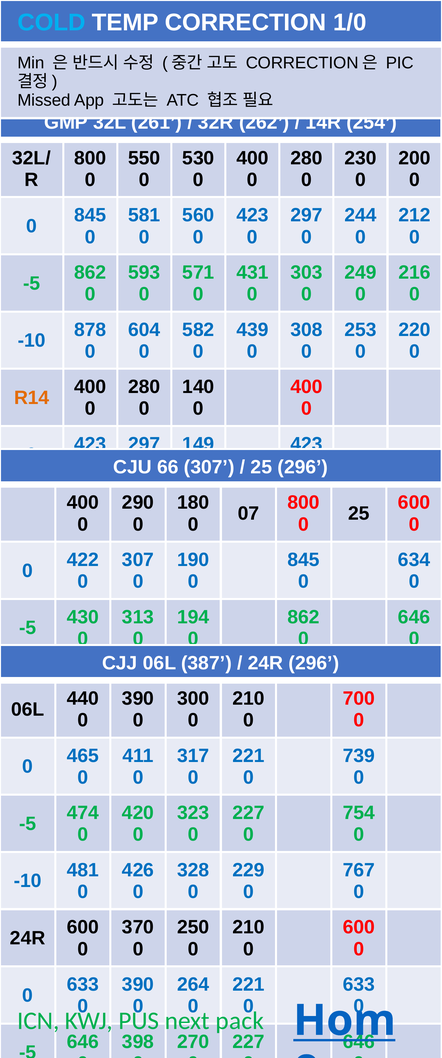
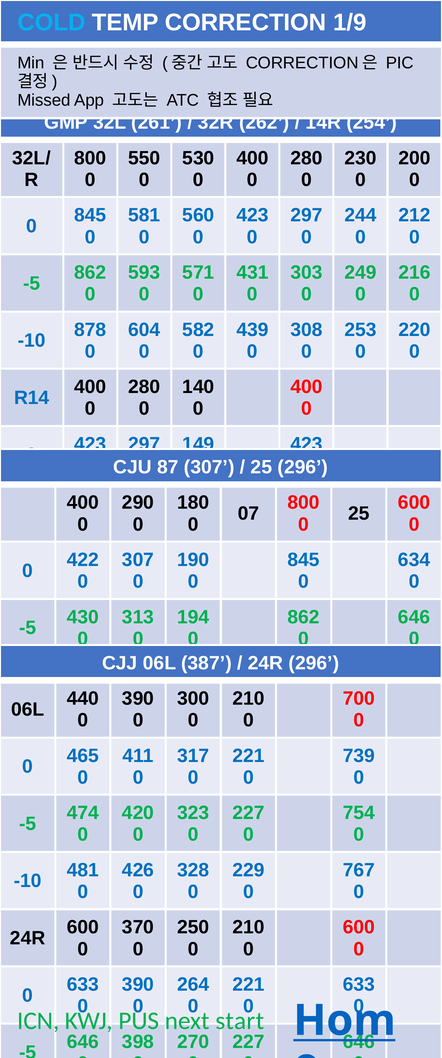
1/0: 1/0 -> 1/9 (350, 22)
R14 colour: orange -> blue (32, 398)
66: 66 -> 87 (168, 467)
pack: pack -> start (240, 1020)
